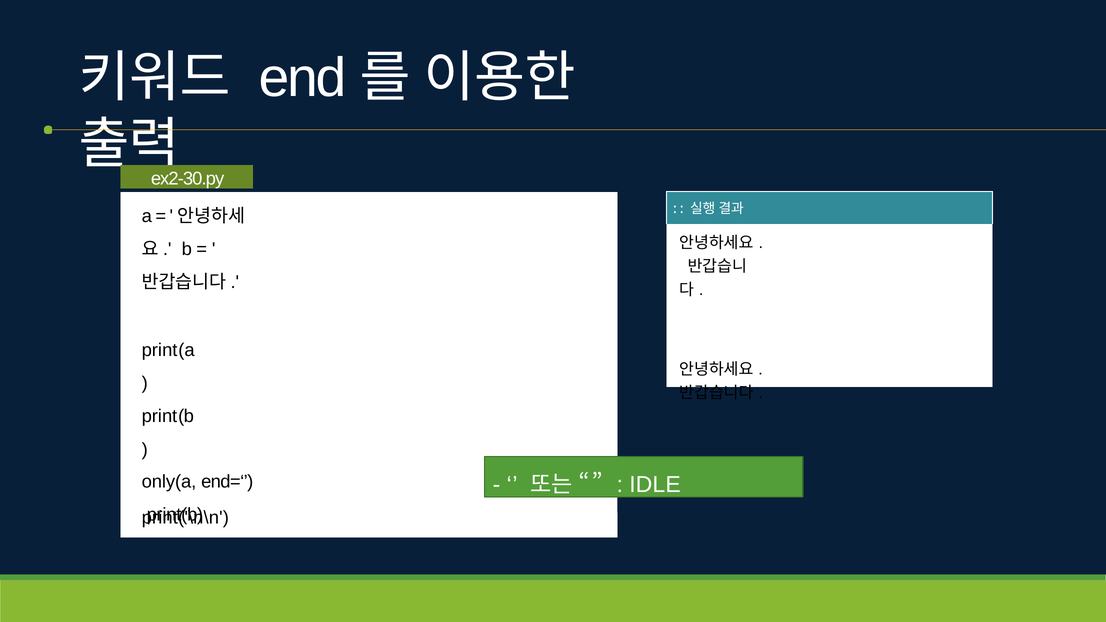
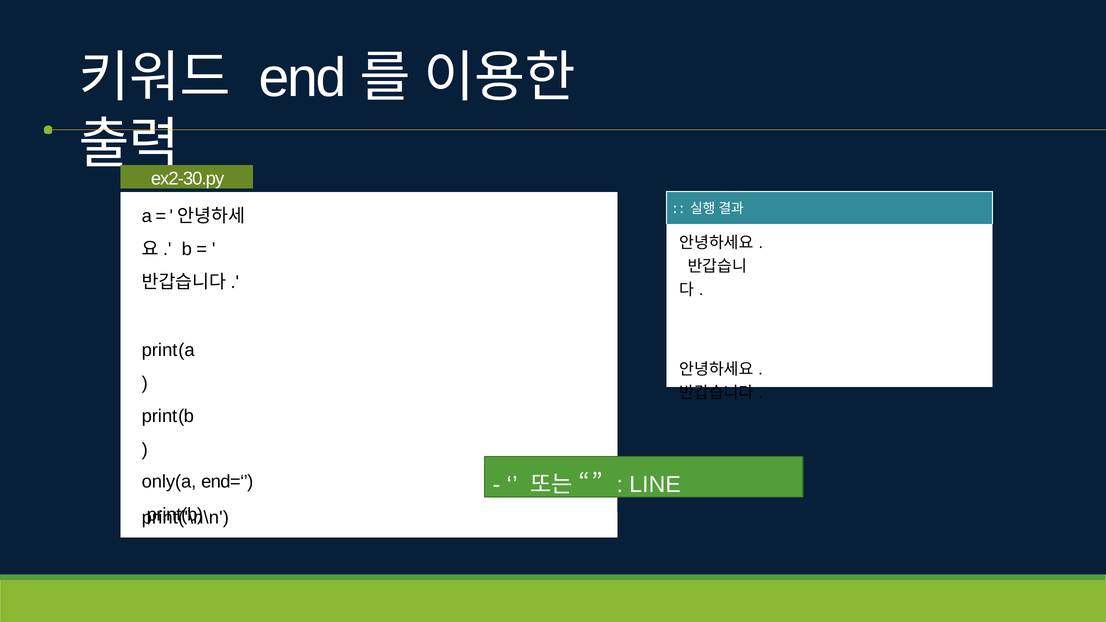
IDLE: IDLE -> LINE (655, 485)
